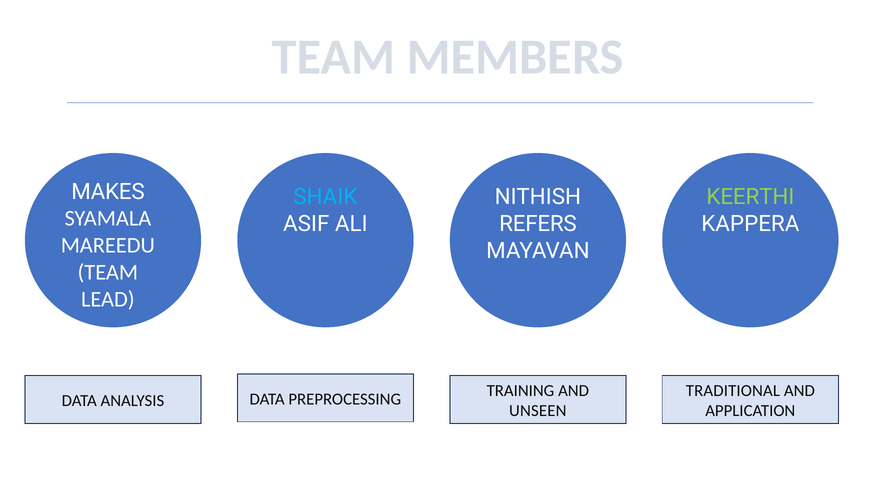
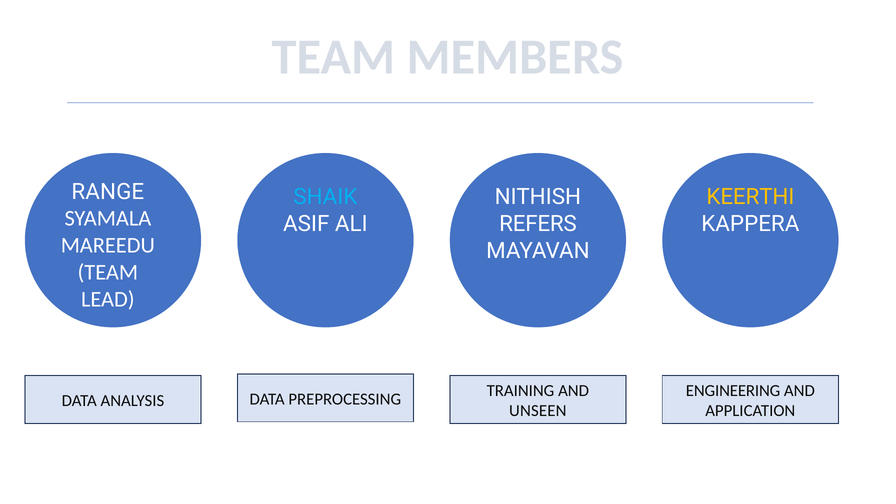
MAKES: MAKES -> RANGE (108, 192)
KEERTHI colour: light green -> yellow (750, 197)
TRADITIONAL: TRADITIONAL -> ENGINEERING (733, 391)
